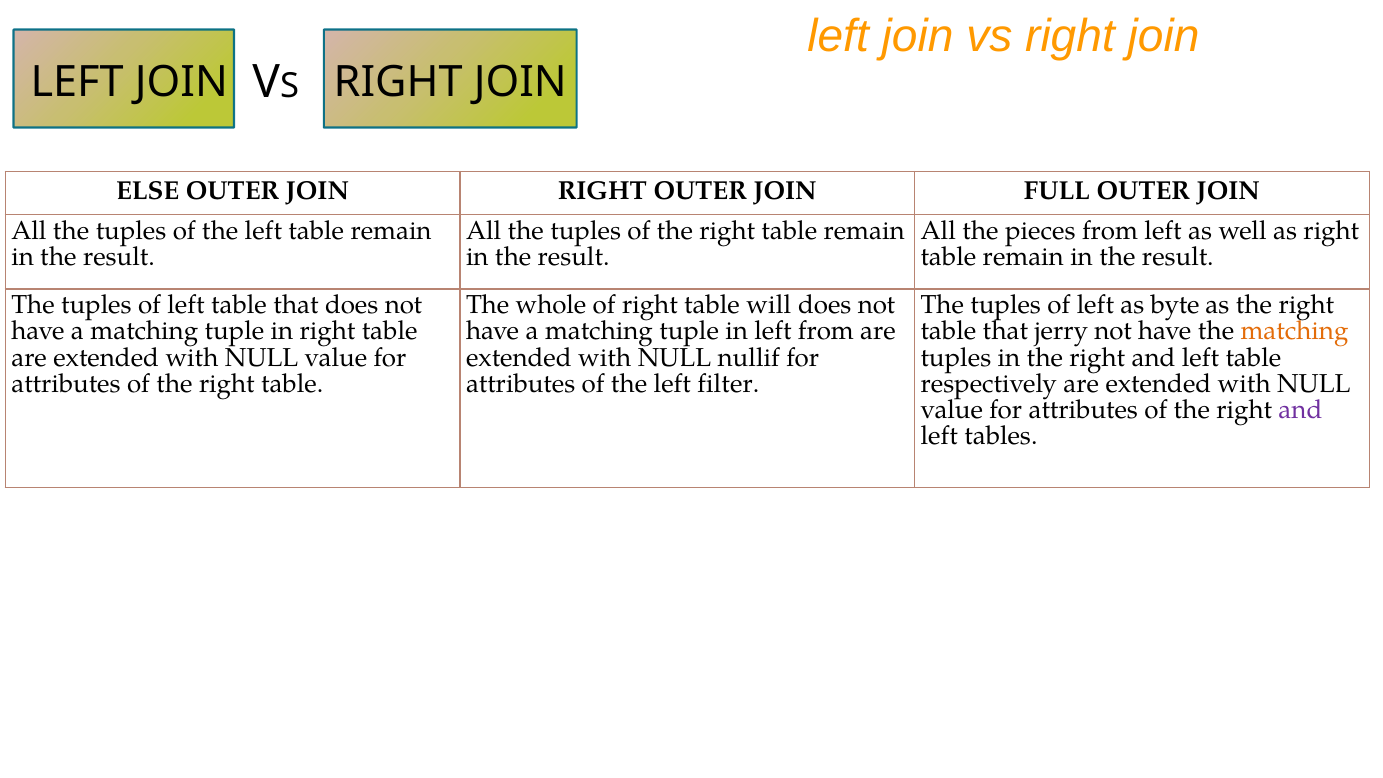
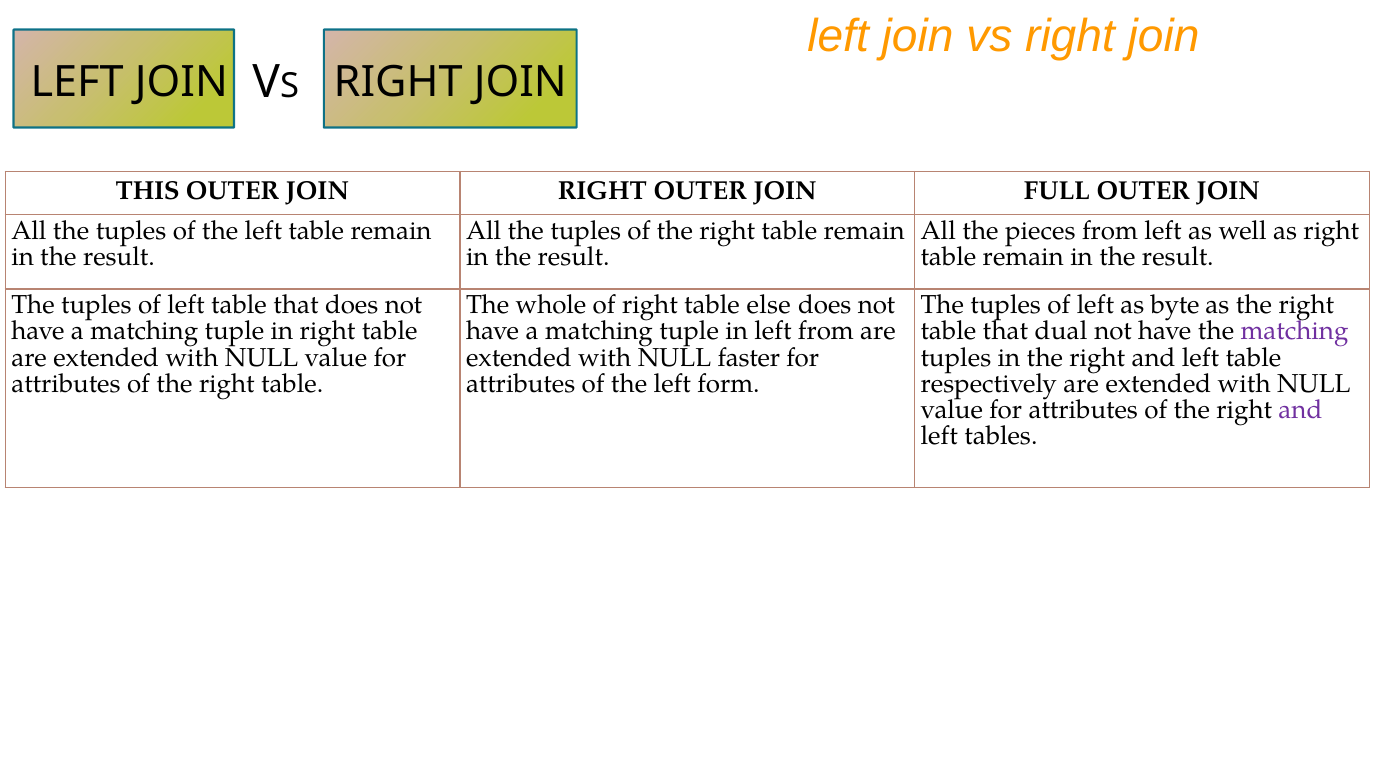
ELSE: ELSE -> THIS (148, 190)
will: will -> else (769, 305)
jerry: jerry -> dual (1061, 331)
matching colour: orange -> purple (1294, 331)
nullif: nullif -> faster (749, 357)
filter: filter -> form (728, 384)
